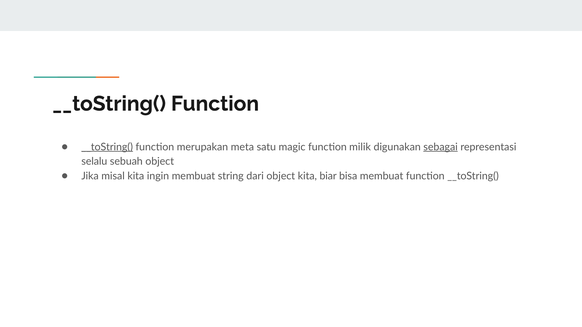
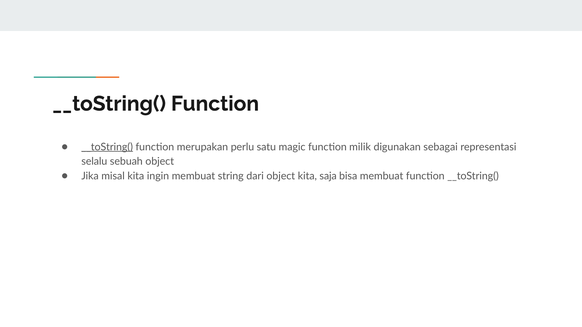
meta: meta -> perlu (242, 147)
sebagai underline: present -> none (441, 147)
biar: biar -> saja (328, 176)
